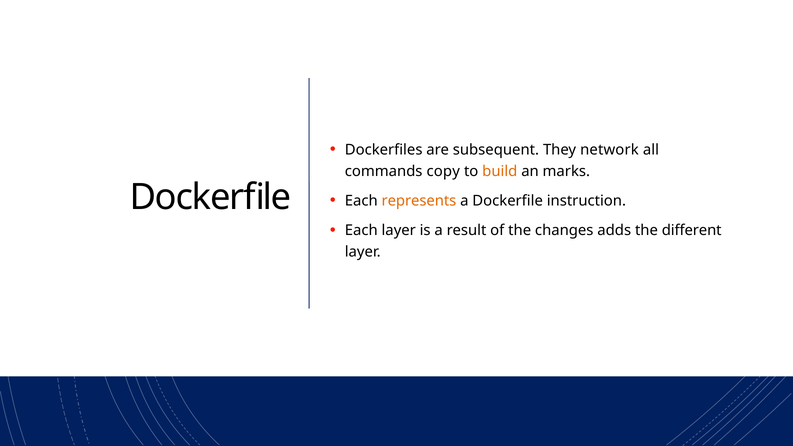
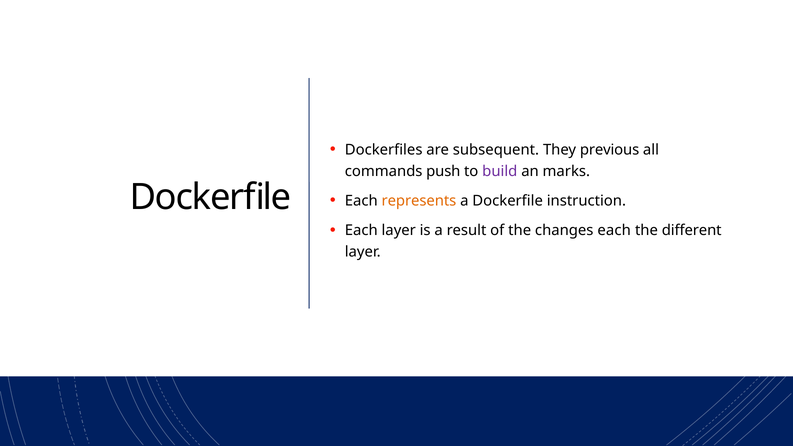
network: network -> previous (610, 150)
copy: copy -> push (443, 171)
build colour: orange -> purple (500, 171)
changes adds: adds -> each (614, 231)
